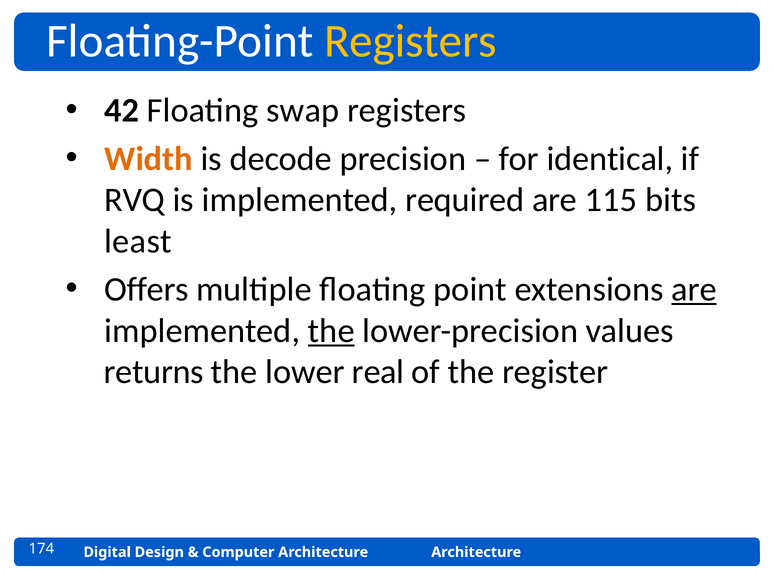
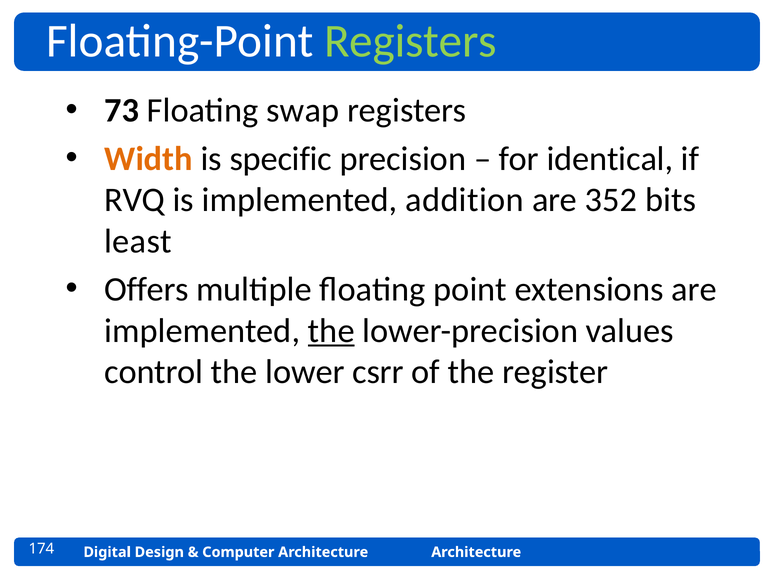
Registers colour: yellow -> light green (410, 41)
42: 42 -> 73 (122, 111)
decode: decode -> specific (281, 159)
required: required -> addition (465, 200)
115: 115 -> 352 (611, 200)
are underline: present -> none (694, 290)
returns: returns -> control (154, 372)
real: real -> csrr (378, 372)
